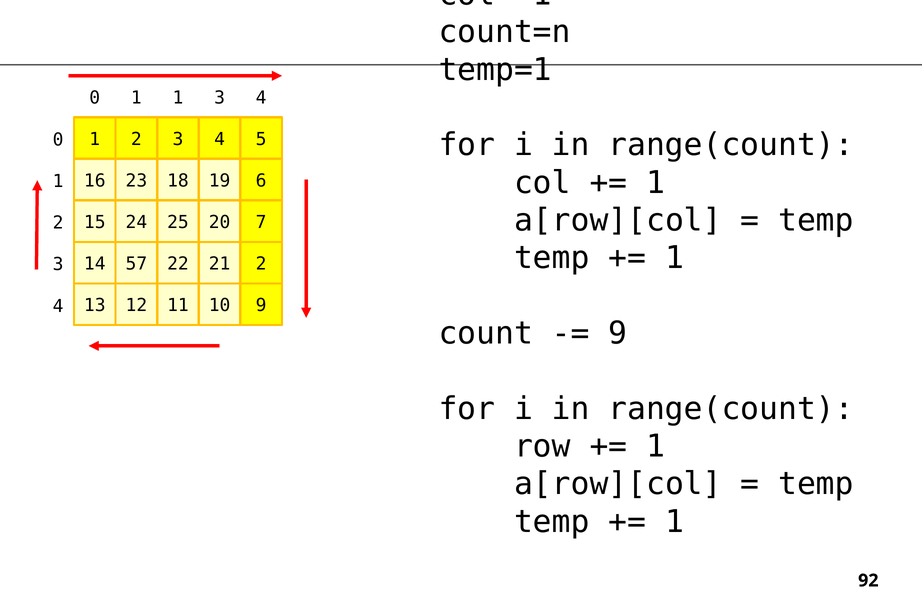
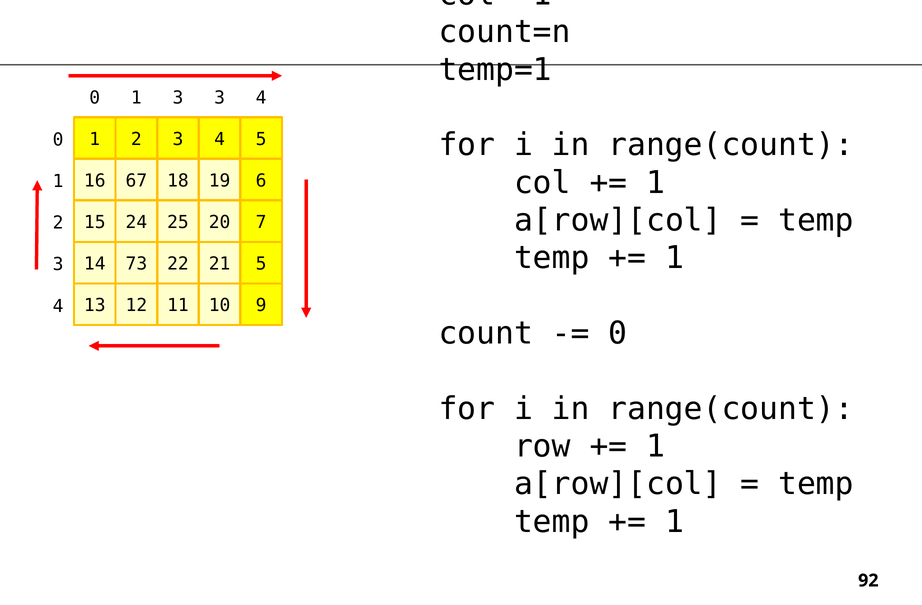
1 1: 1 -> 3 (178, 98)
23: 23 -> 67 (136, 181)
57: 57 -> 73 (136, 264)
21 2: 2 -> 5 (261, 264)
9: 9 -> 0 (618, 334)
